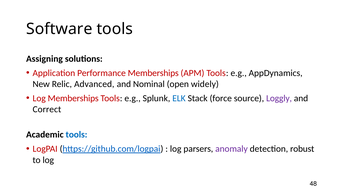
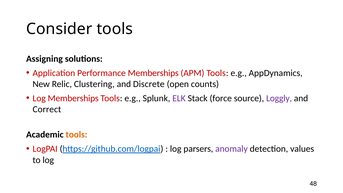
Software: Software -> Consider (59, 29)
Advanced: Advanced -> Clustering (94, 84)
Nominal: Nominal -> Discrete (149, 84)
widely: widely -> counts (205, 84)
ELK colour: blue -> purple (179, 98)
tools colour: blue -> orange (77, 135)
robust: robust -> values (302, 149)
